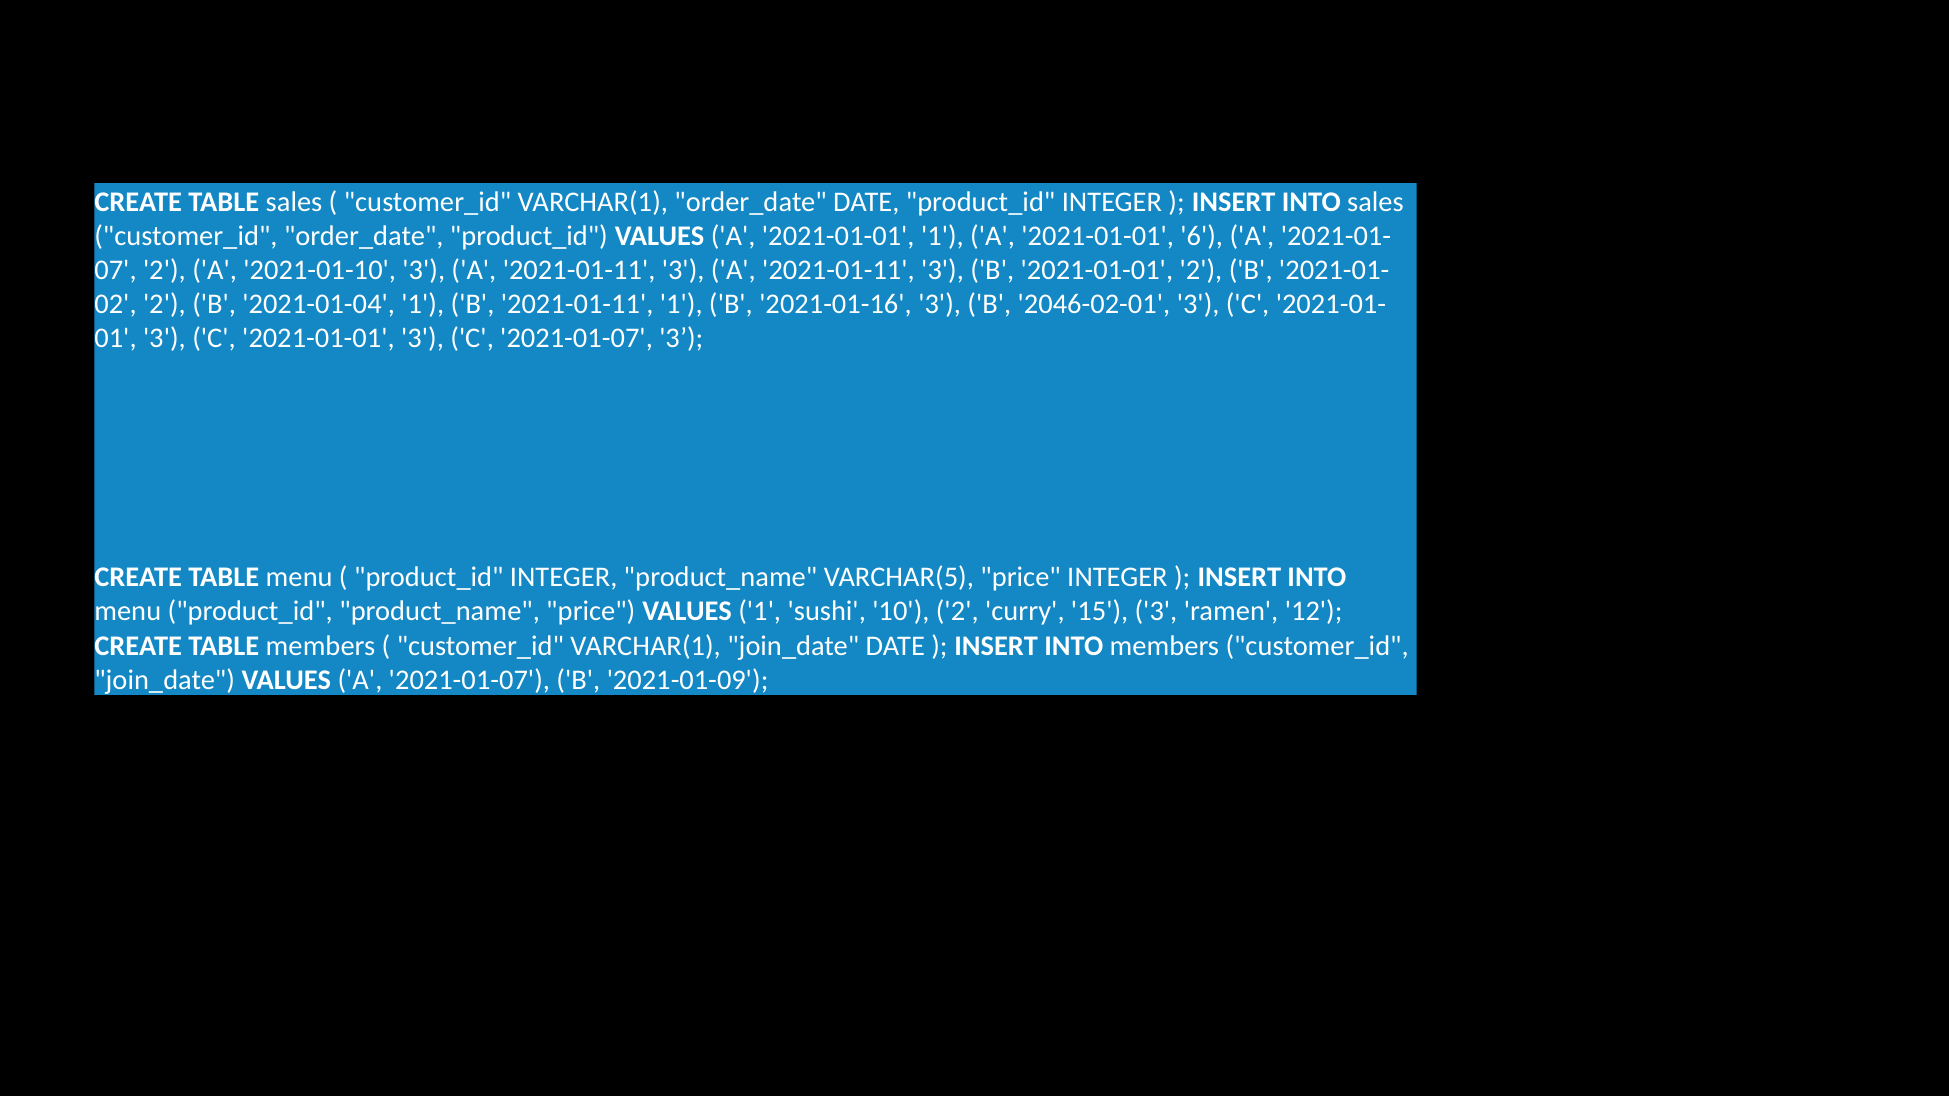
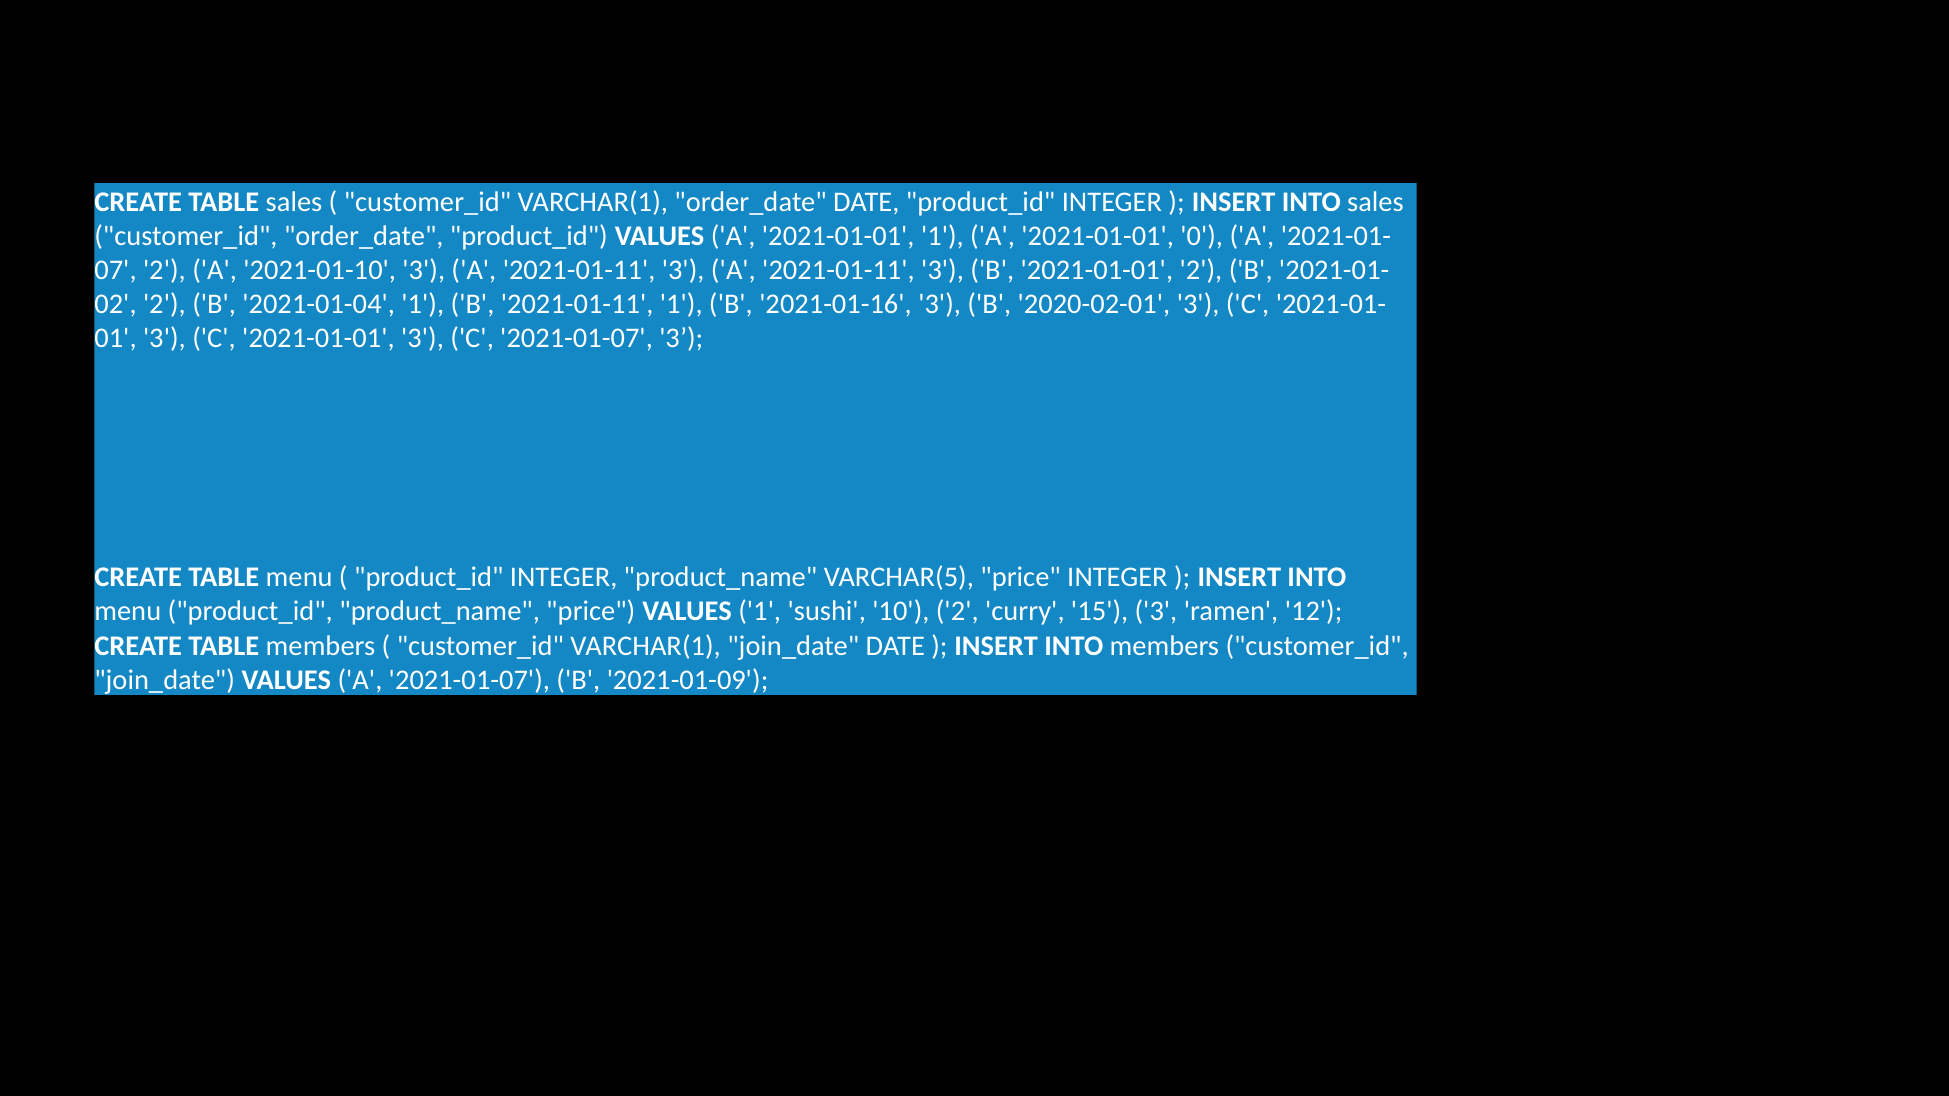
6: 6 -> 0 (1202, 236)
2046-02-01: 2046-02-01 -> 2020-02-01 (1094, 305)
